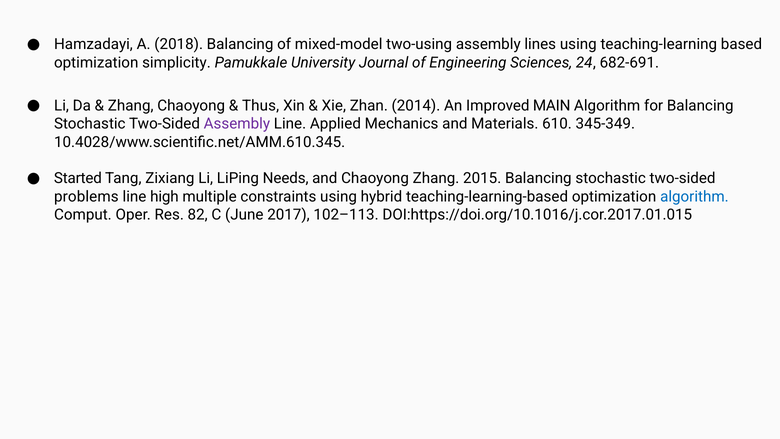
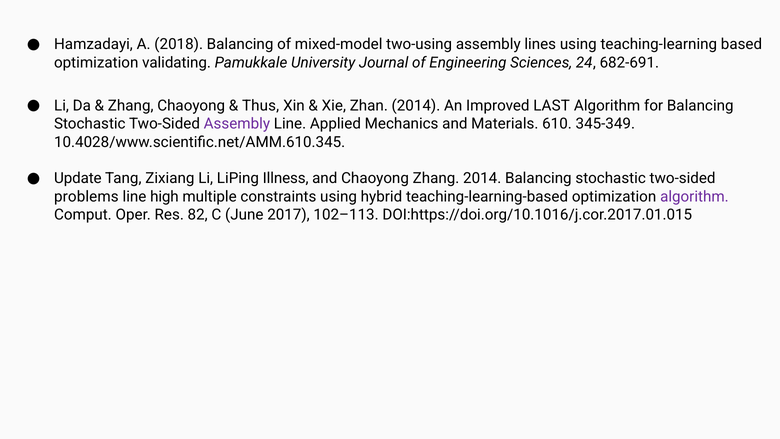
simplicity: simplicity -> validating (177, 63)
MAIN: MAIN -> LAST (552, 106)
Started: Started -> Update (78, 178)
Needs: Needs -> Illness (286, 178)
Zhang 2015: 2015 -> 2014 (482, 178)
algorithm colour: blue -> purple (694, 197)
